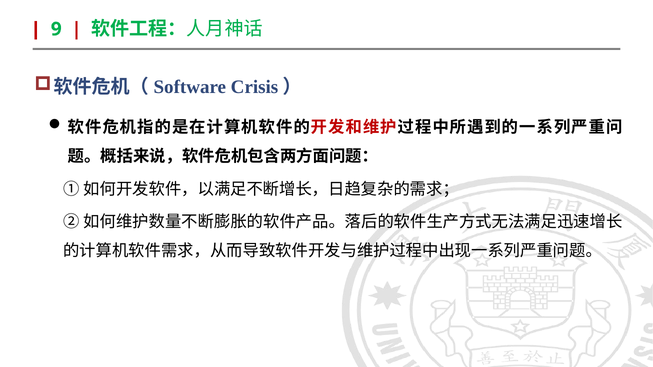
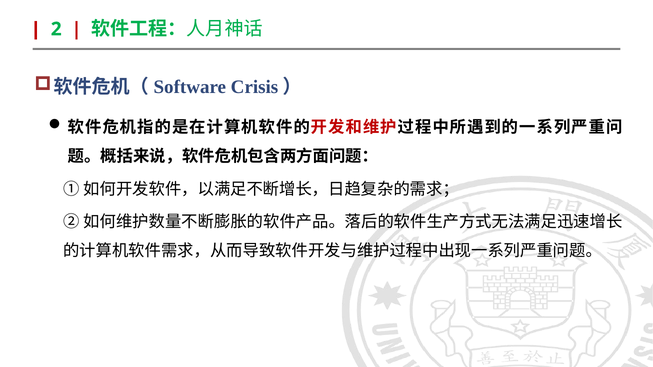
9: 9 -> 2 (56, 29)
